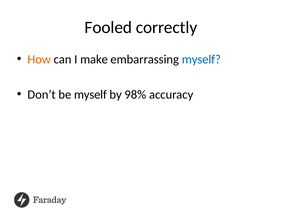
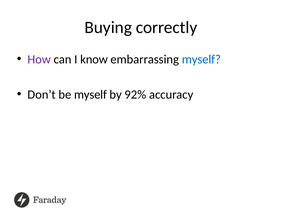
Fooled: Fooled -> Buying (108, 27)
How colour: orange -> purple (39, 59)
make: make -> know (94, 59)
98%: 98% -> 92% (135, 94)
